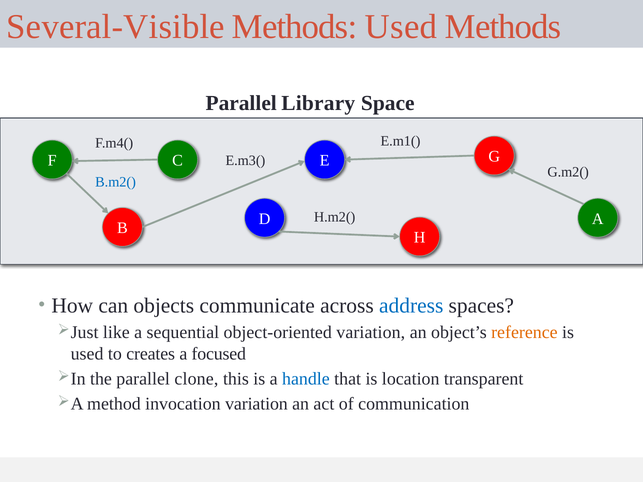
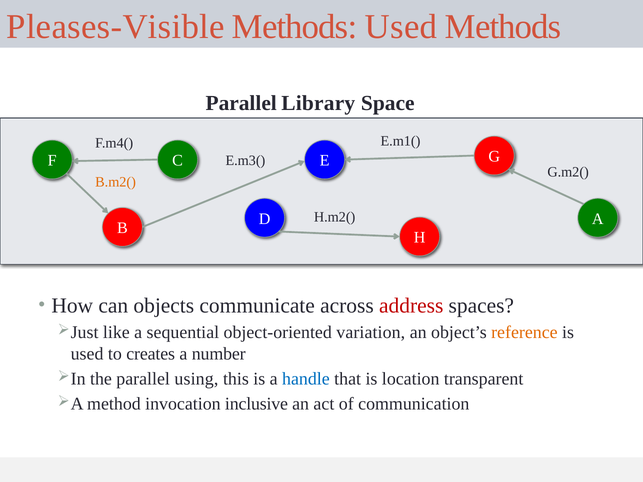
Several-Visible: Several-Visible -> Pleases-Visible (116, 27)
B.m2( colour: blue -> orange (116, 182)
address colour: blue -> red (411, 306)
focused: focused -> number (219, 354)
clone: clone -> using (196, 379)
invocation variation: variation -> inclusive (256, 404)
